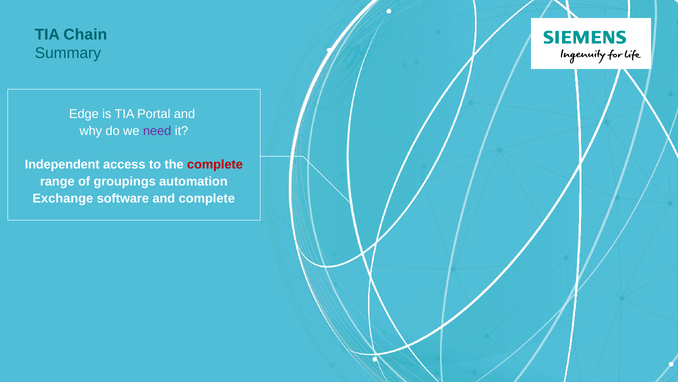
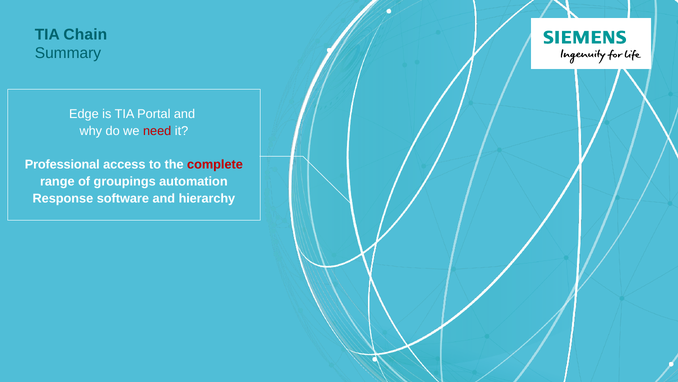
need colour: purple -> red (157, 131)
Independent: Independent -> Professional (62, 164)
Exchange: Exchange -> Response (63, 198)
and complete: complete -> hierarchy (207, 198)
